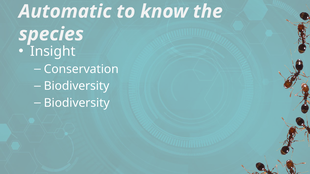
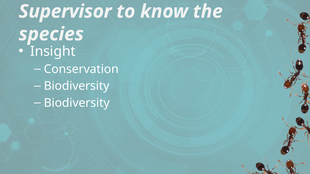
Automatic: Automatic -> Supervisor (65, 11)
